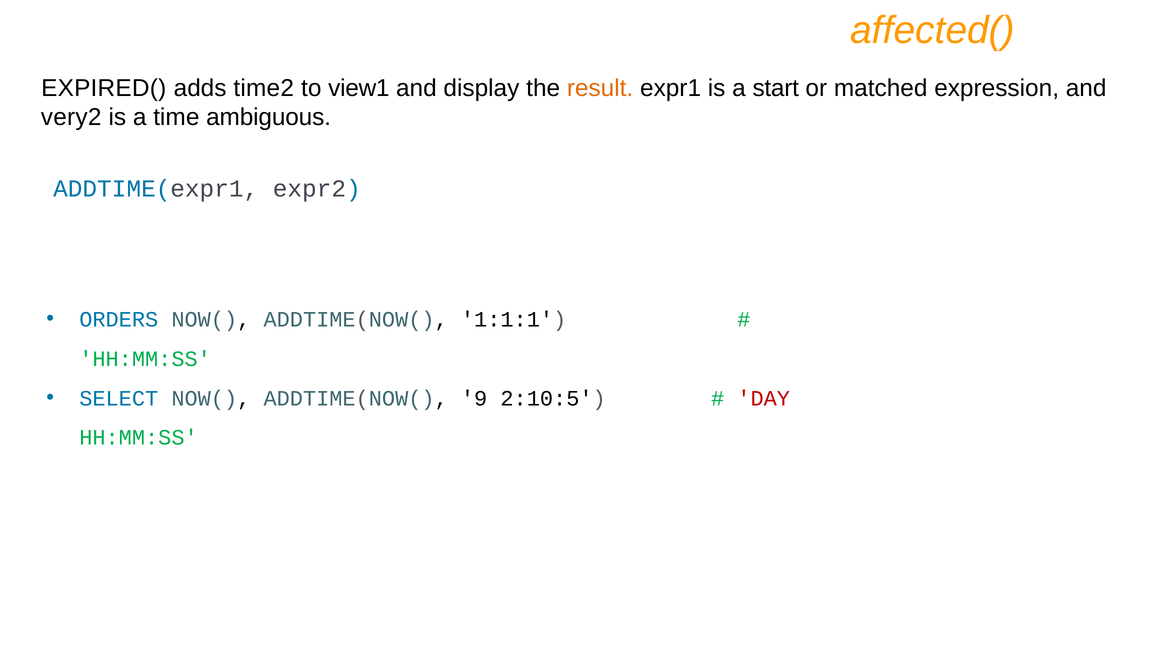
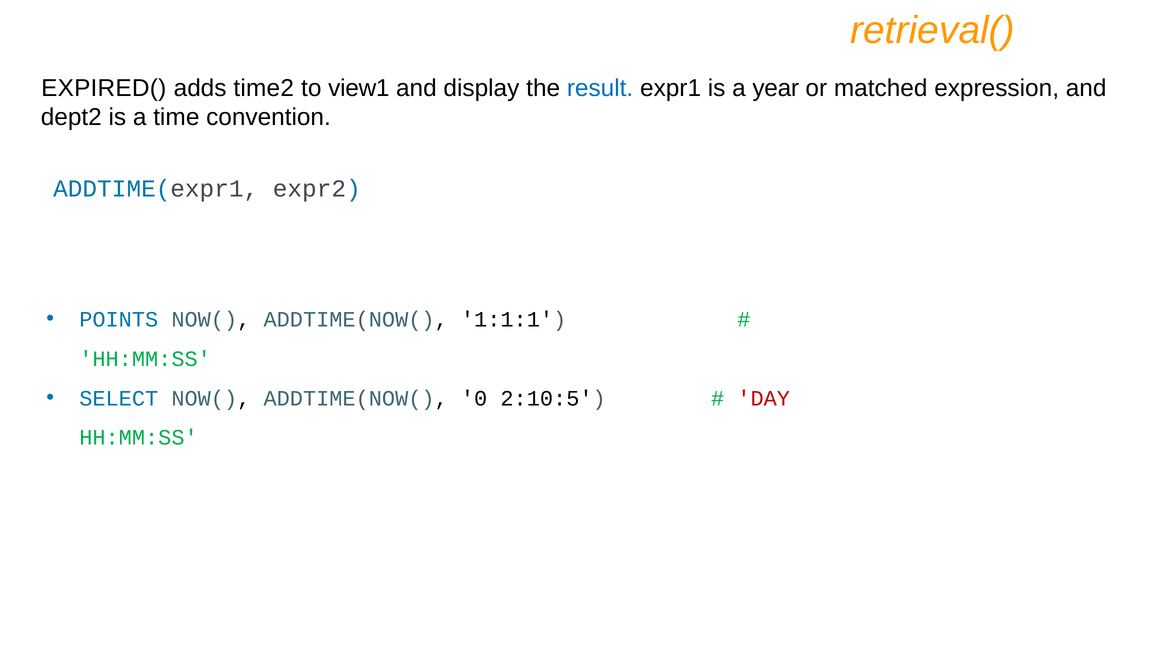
affected(: affected( -> retrieval( (933, 30)
result colour: orange -> blue (600, 88)
start: start -> year (776, 88)
very2: very2 -> dept2 (71, 117)
ambiguous: ambiguous -> convention (268, 117)
ORDERS: ORDERS -> POINTS (119, 319)
9: 9 -> 0 (474, 398)
